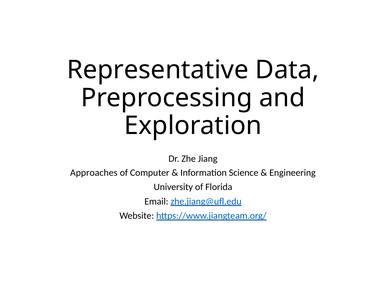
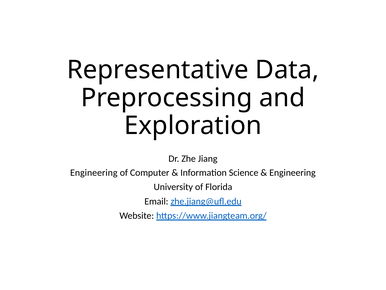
Approaches: Approaches -> Engineering (94, 173)
